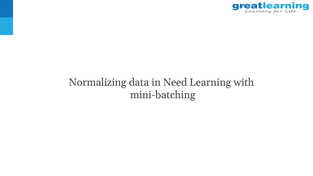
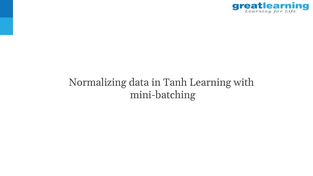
Need: Need -> Tanh (175, 82)
